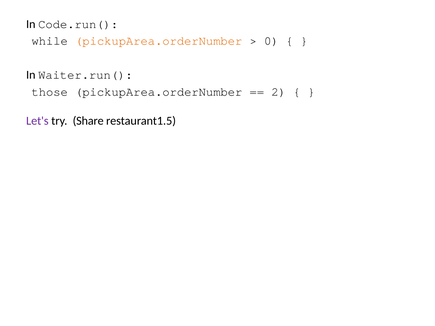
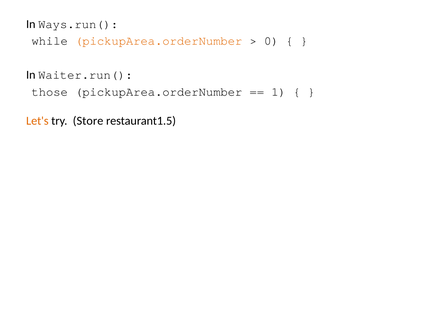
Code.run(: Code.run( -> Ways.run( (78, 24)
2: 2 -> 1 (279, 92)
Let's colour: purple -> orange (37, 121)
Share: Share -> Store (88, 121)
